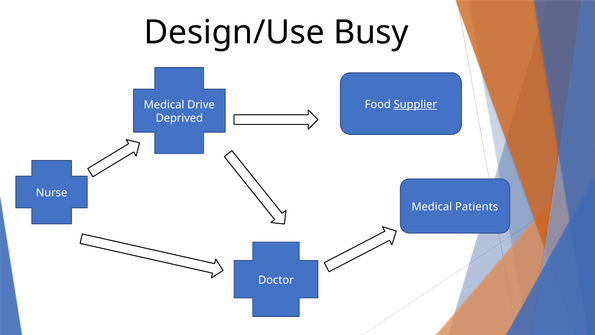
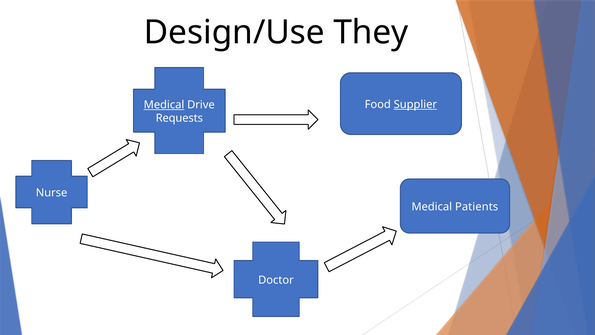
Busy: Busy -> They (371, 32)
Medical underline: none -> present (164, 105)
Deprived: Deprived -> Requests (179, 118)
